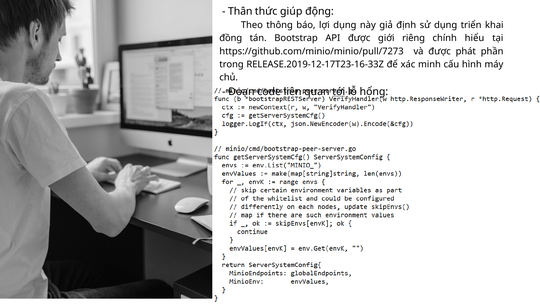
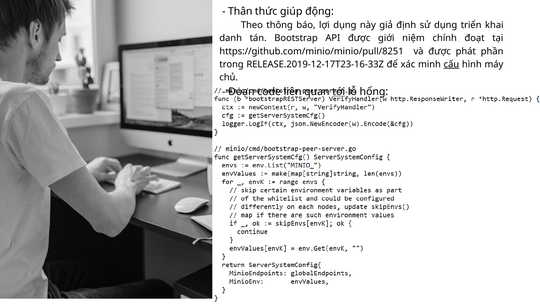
đồng: đồng -> danh (231, 38)
riêng: riêng -> niệm (413, 38)
hiểu: hiểu -> đoạt (475, 38)
https://github.com/minio/minio/pull/7273: https://github.com/minio/minio/pull/7273 -> https://github.com/minio/minio/pull/8251 (312, 51)
cấu underline: none -> present (451, 64)
